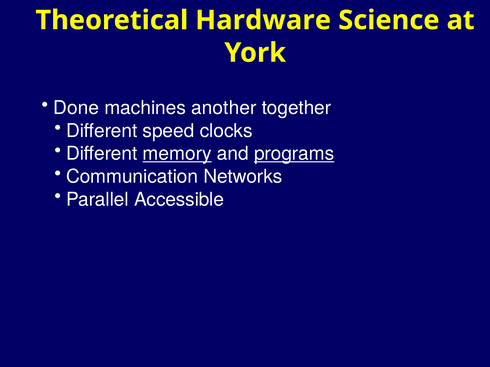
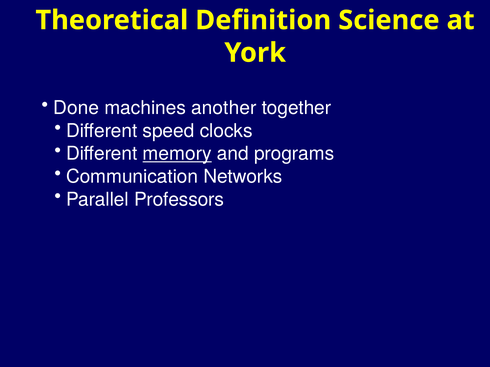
Hardware: Hardware -> Definition (263, 20)
programs underline: present -> none (294, 154)
Accessible: Accessible -> Professors (179, 200)
